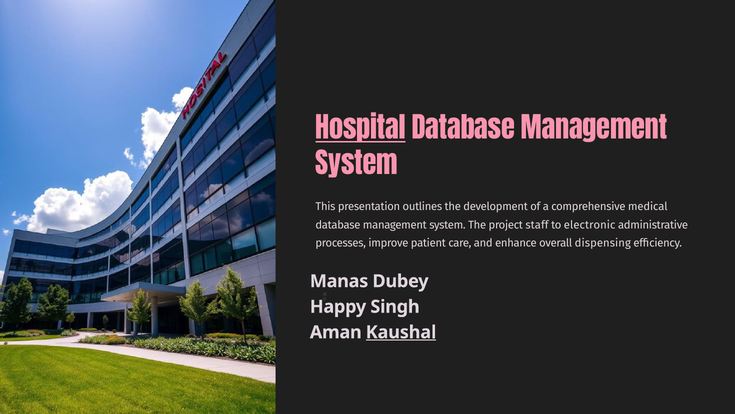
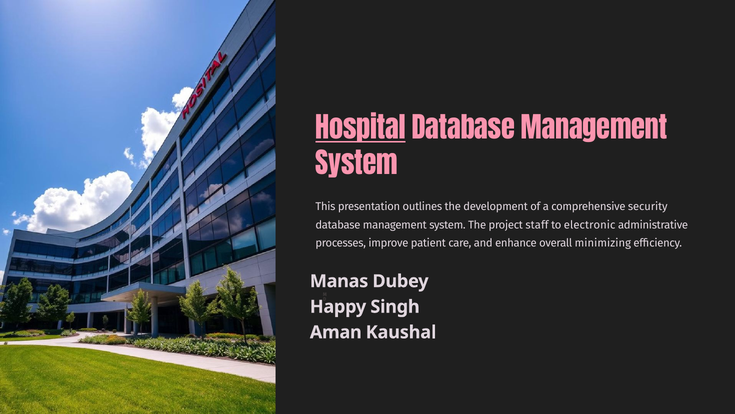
medical: medical -> security (648, 206)
dispensing: dispensing -> minimizing (603, 243)
Kaushal underline: present -> none (401, 332)
